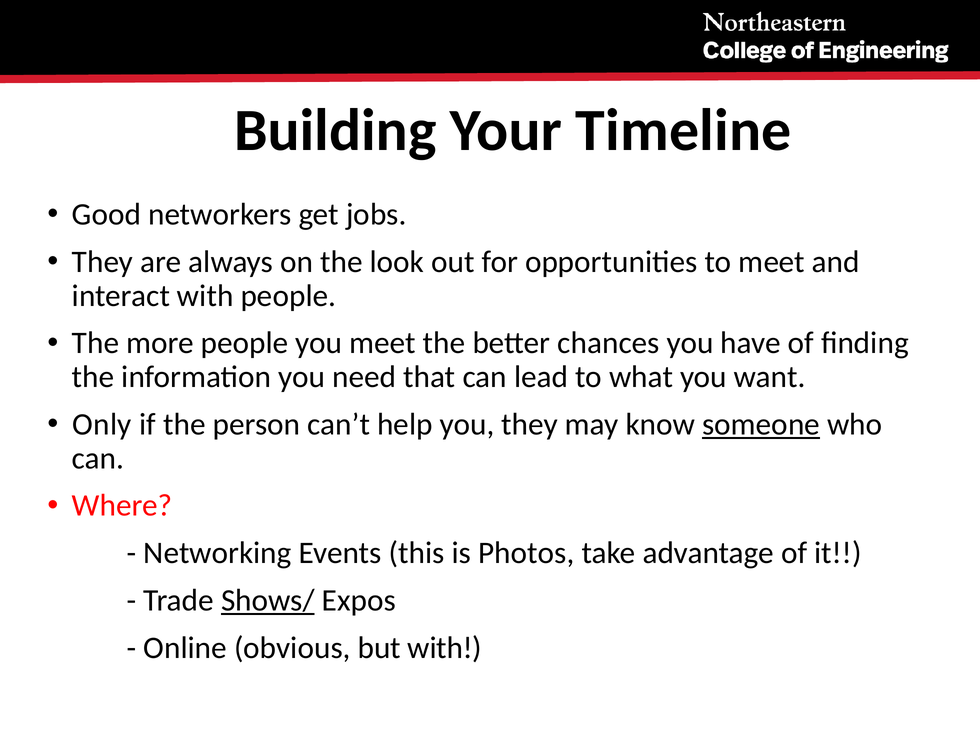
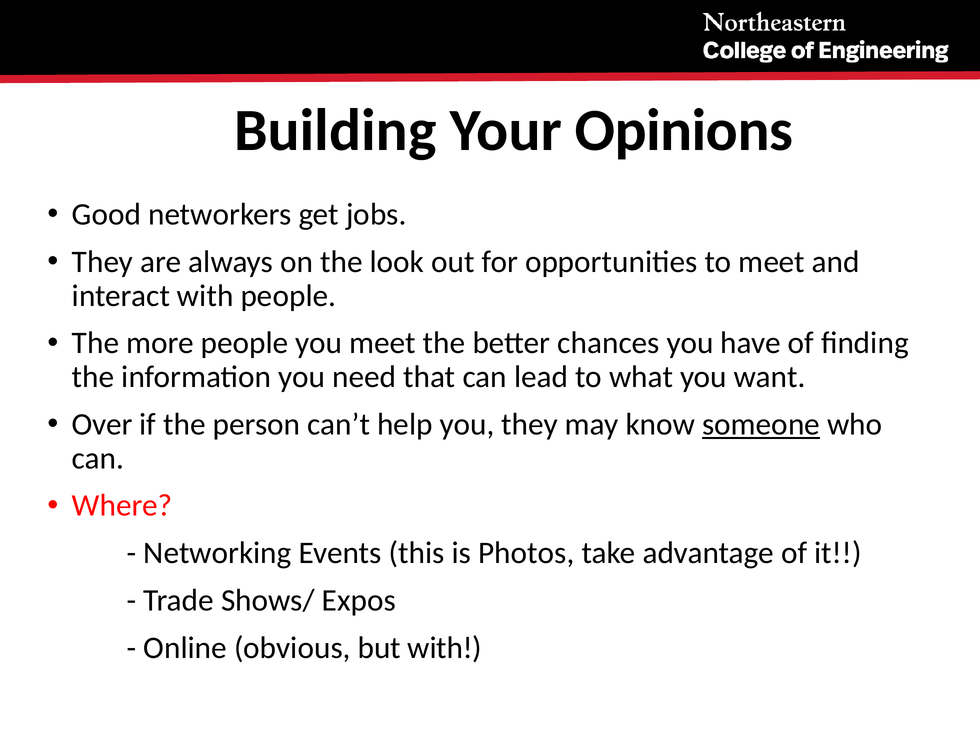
Timeline: Timeline -> Opinions (684, 130)
Only: Only -> Over (102, 424)
Shows/ underline: present -> none (268, 600)
